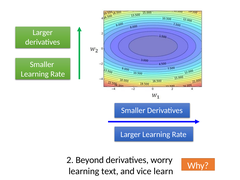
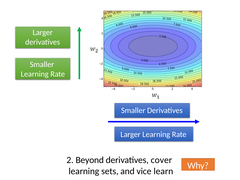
worry: worry -> cover (161, 160)
text: text -> sets (110, 171)
